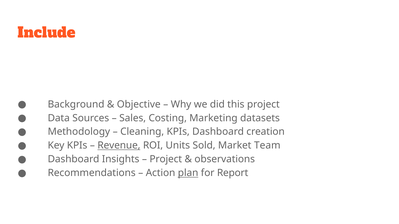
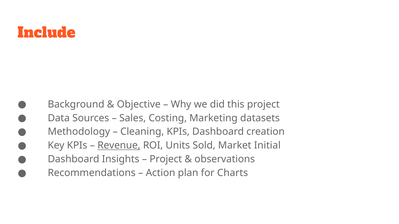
Team: Team -> Initial (267, 146)
plan underline: present -> none (188, 173)
Report: Report -> Charts (233, 173)
